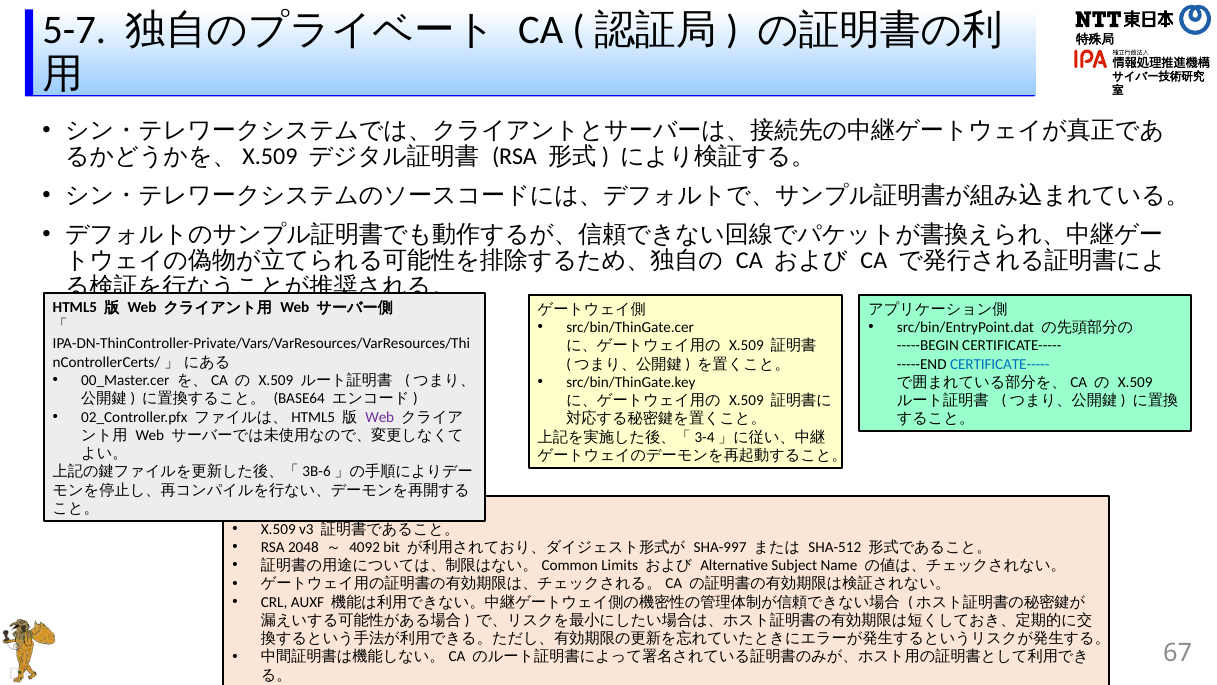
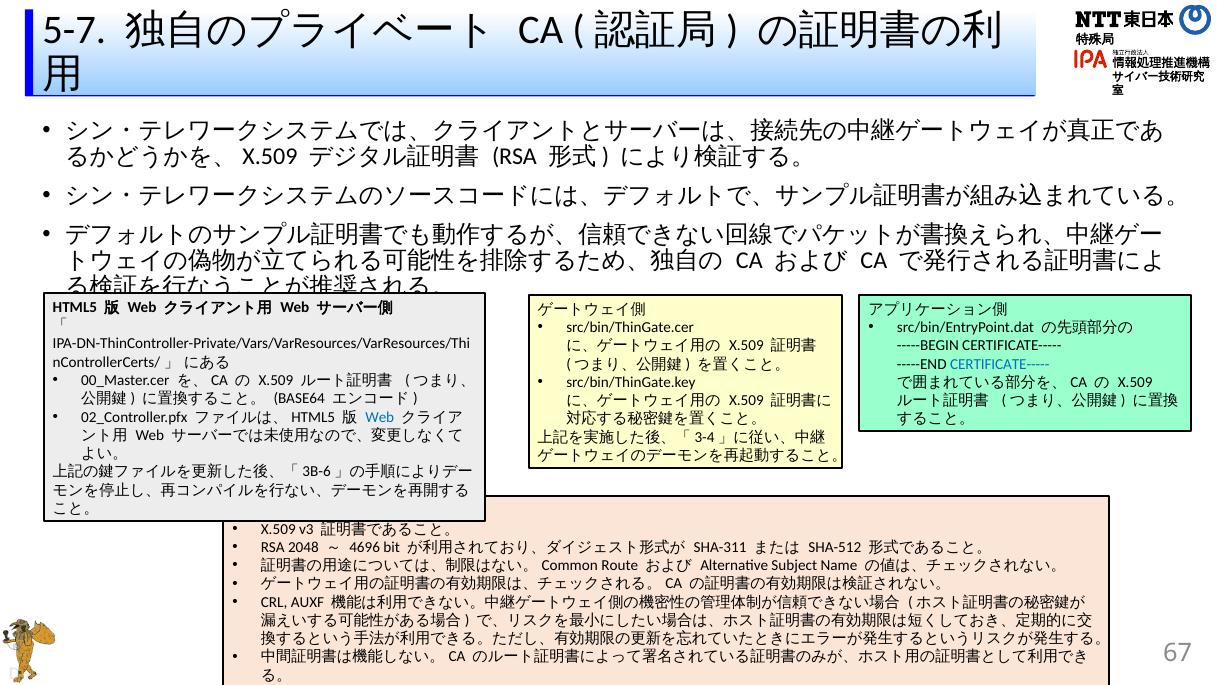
Web colour: purple -> blue (380, 417)
4092: 4092 -> 4696 (365, 547)
SHA-997: SHA-997 -> SHA-311 (720, 547)
Limits: Limits -> Route (620, 565)
